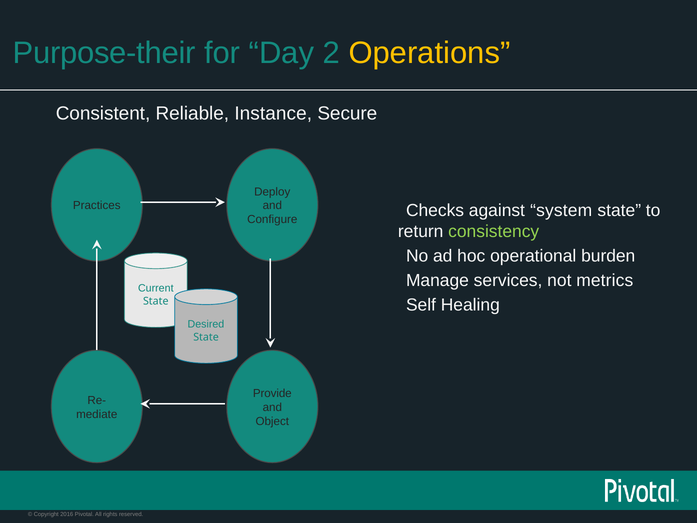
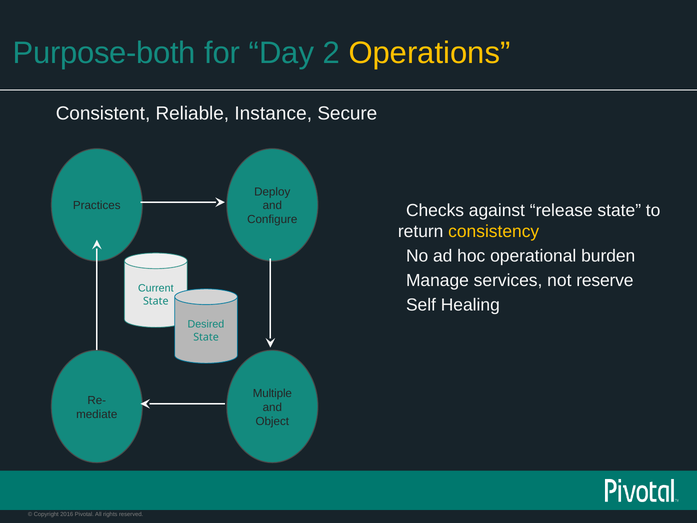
Purpose-their: Purpose-their -> Purpose-both (104, 53)
system: system -> release (561, 211)
consistency colour: light green -> yellow (494, 232)
metrics: metrics -> reserve (605, 280)
Provide: Provide -> Multiple (272, 393)
